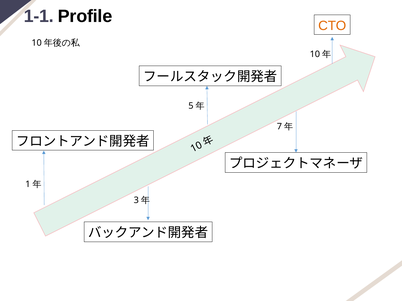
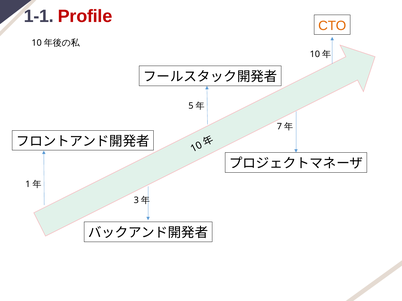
Profile colour: black -> red (85, 16)
